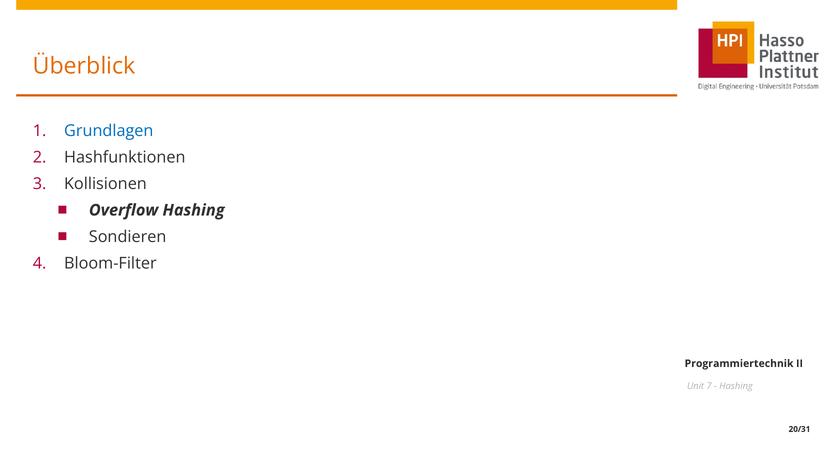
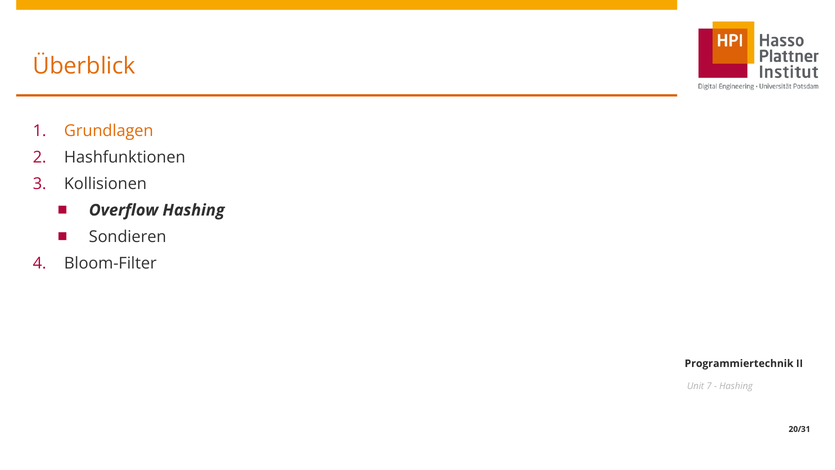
Grundlagen colour: blue -> orange (109, 131)
